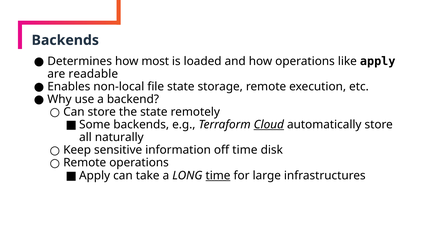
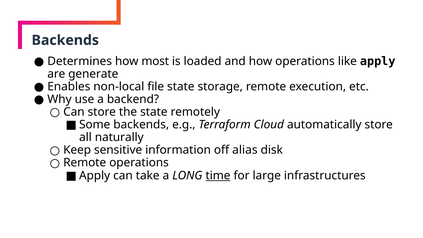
readable: readable -> generate (93, 74)
Cloud underline: present -> none (269, 125)
off time: time -> alias (245, 150)
